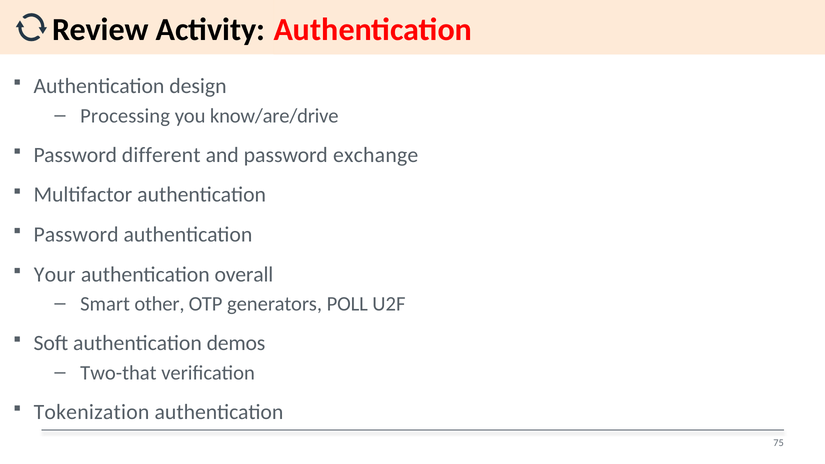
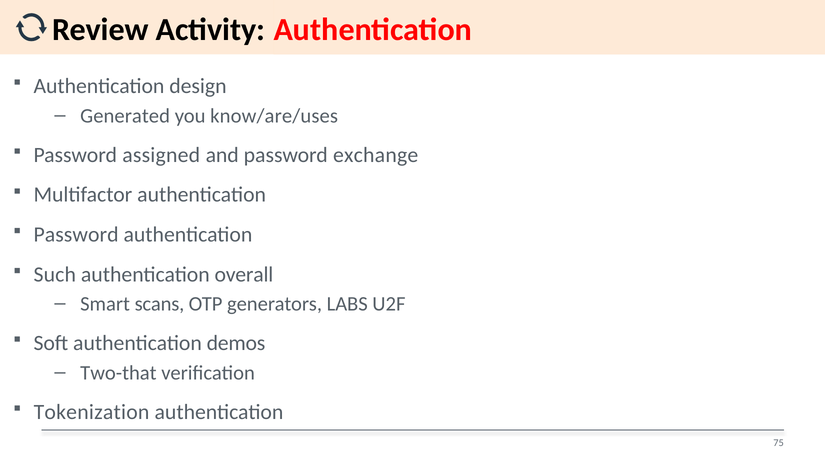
Processing: Processing -> Generated (125, 116)
know/are/drive: know/are/drive -> know/are/uses (274, 116)
different: different -> assigned (161, 155)
Your: Your -> Such (55, 275)
other: other -> scans (159, 304)
POLL: POLL -> LABS (347, 304)
